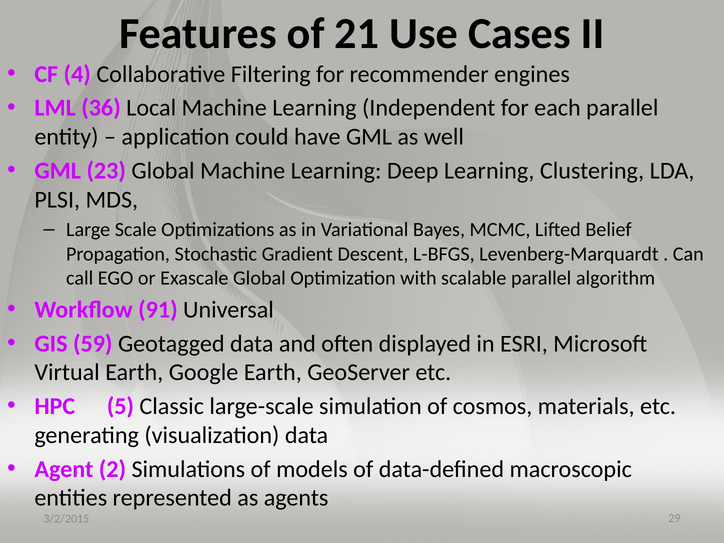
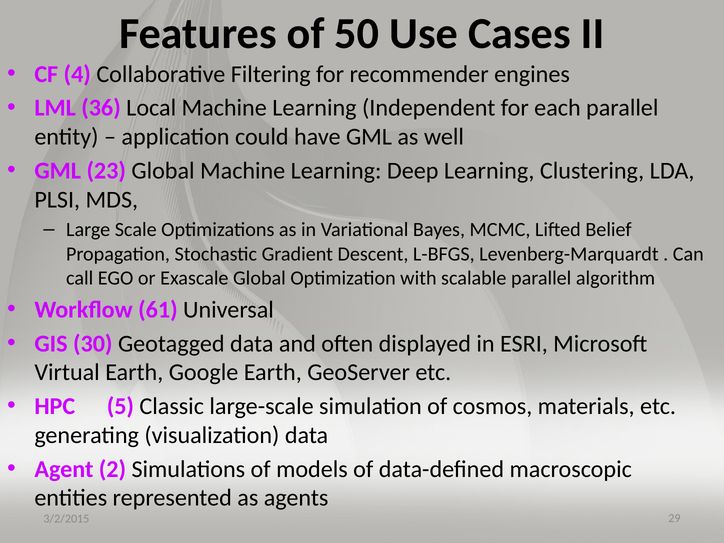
21: 21 -> 50 (357, 33)
91: 91 -> 61 (158, 310)
59: 59 -> 30 (93, 344)
